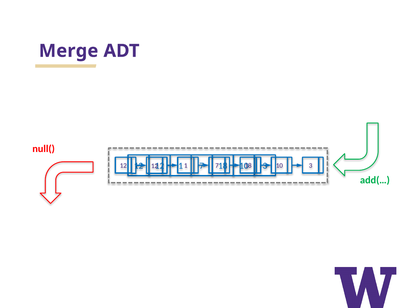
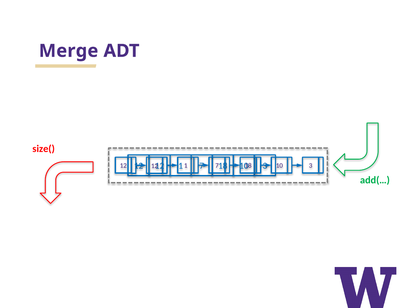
null(: null( -> size( (44, 149)
